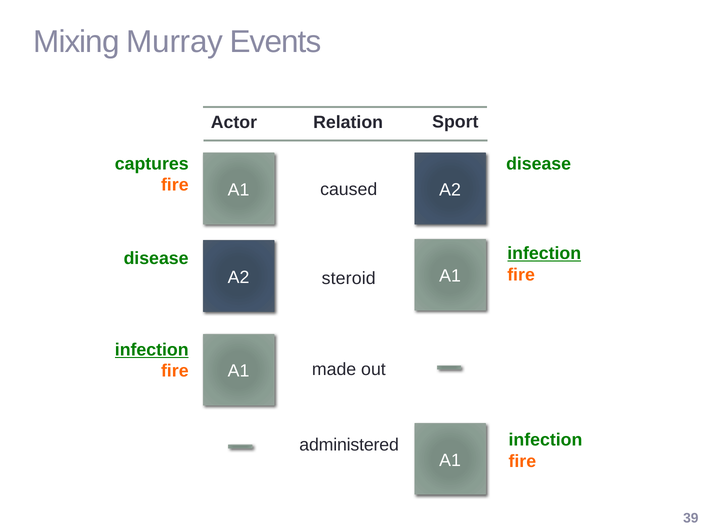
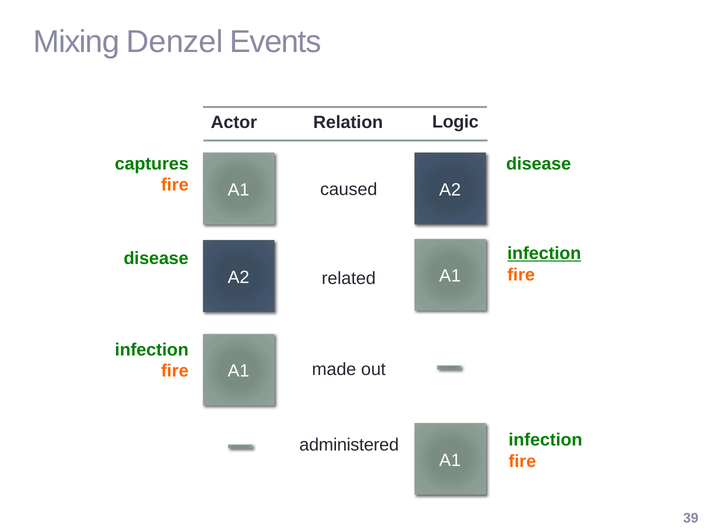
Murray: Murray -> Denzel (175, 42)
Sport: Sport -> Logic (455, 122)
steroid: steroid -> related (349, 278)
infection underline: present -> none (152, 350)
